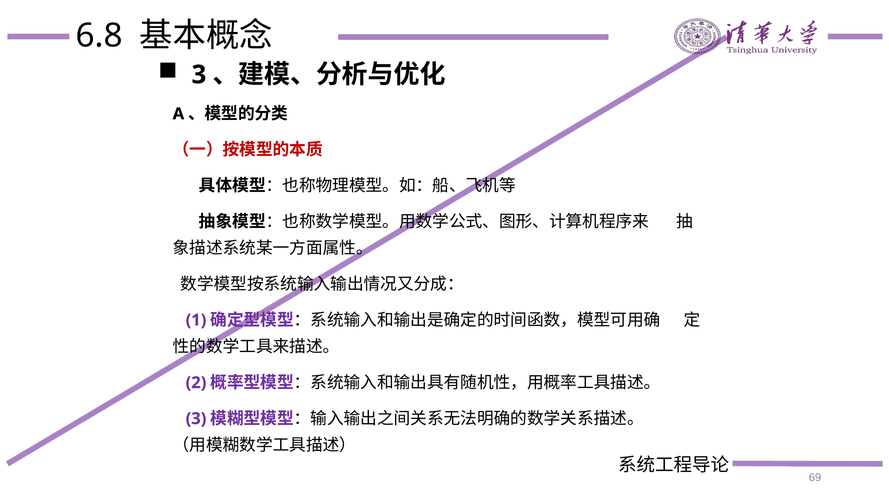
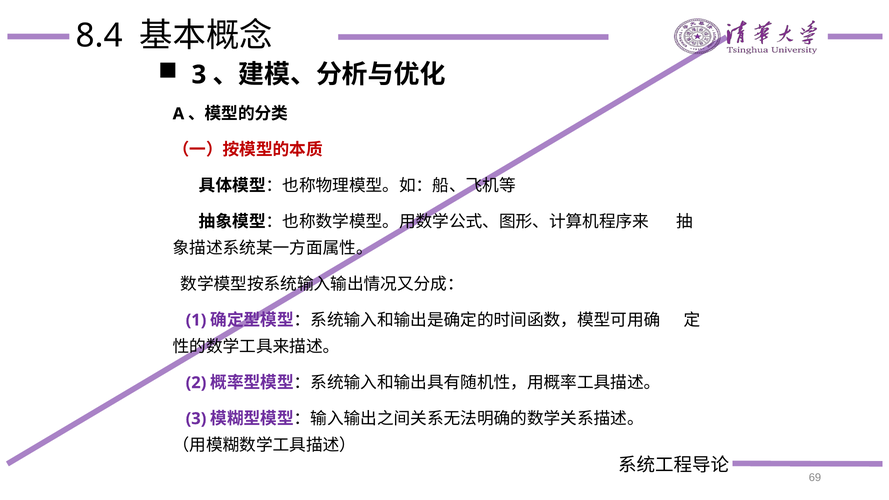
6.8: 6.8 -> 8.4 (99, 36)
